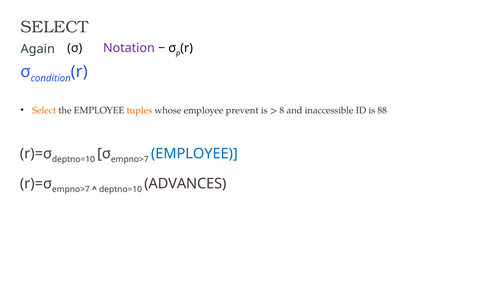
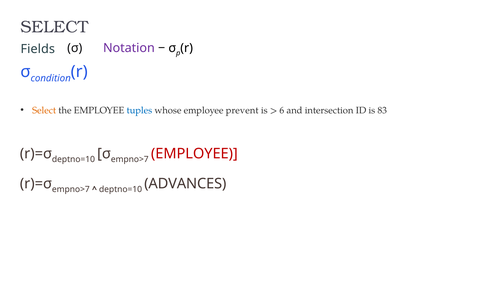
Again: Again -> Fields (38, 49)
tuples colour: orange -> blue (139, 110)
8: 8 -> 6 (282, 110)
inaccessible: inaccessible -> intersection (329, 110)
88: 88 -> 83 (382, 110)
EMPLOYEE colour: blue -> red (194, 154)
